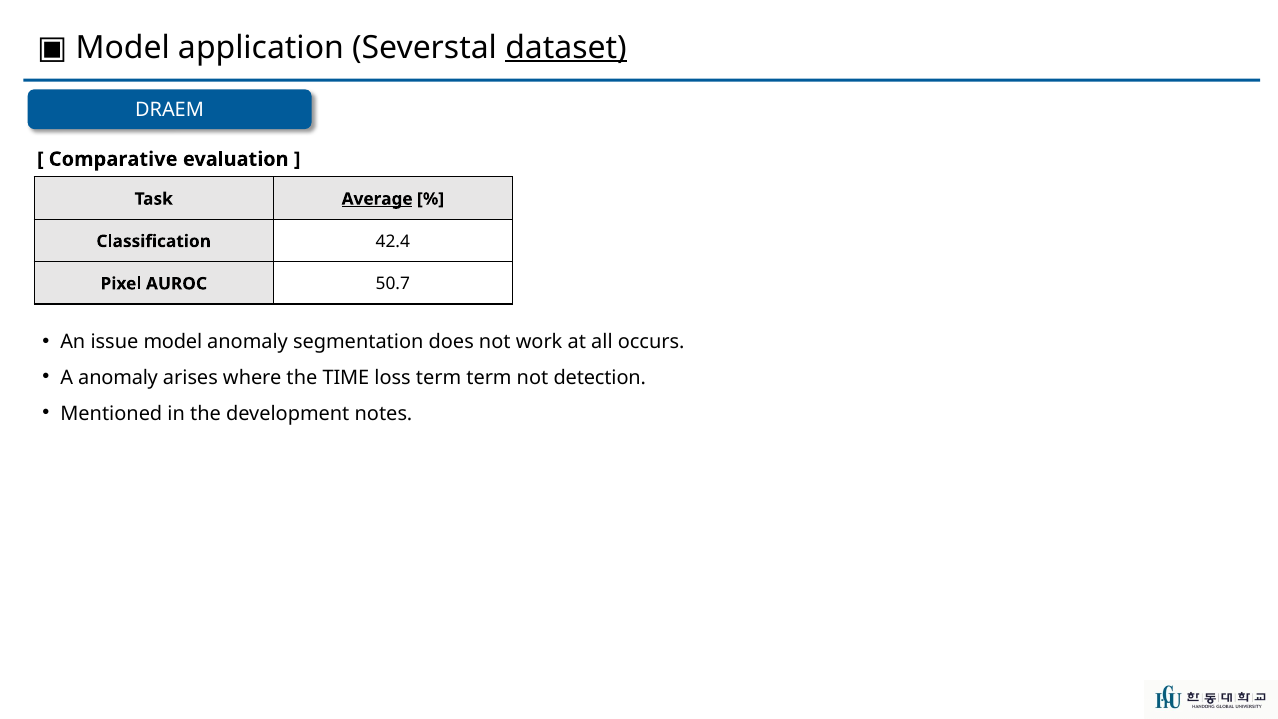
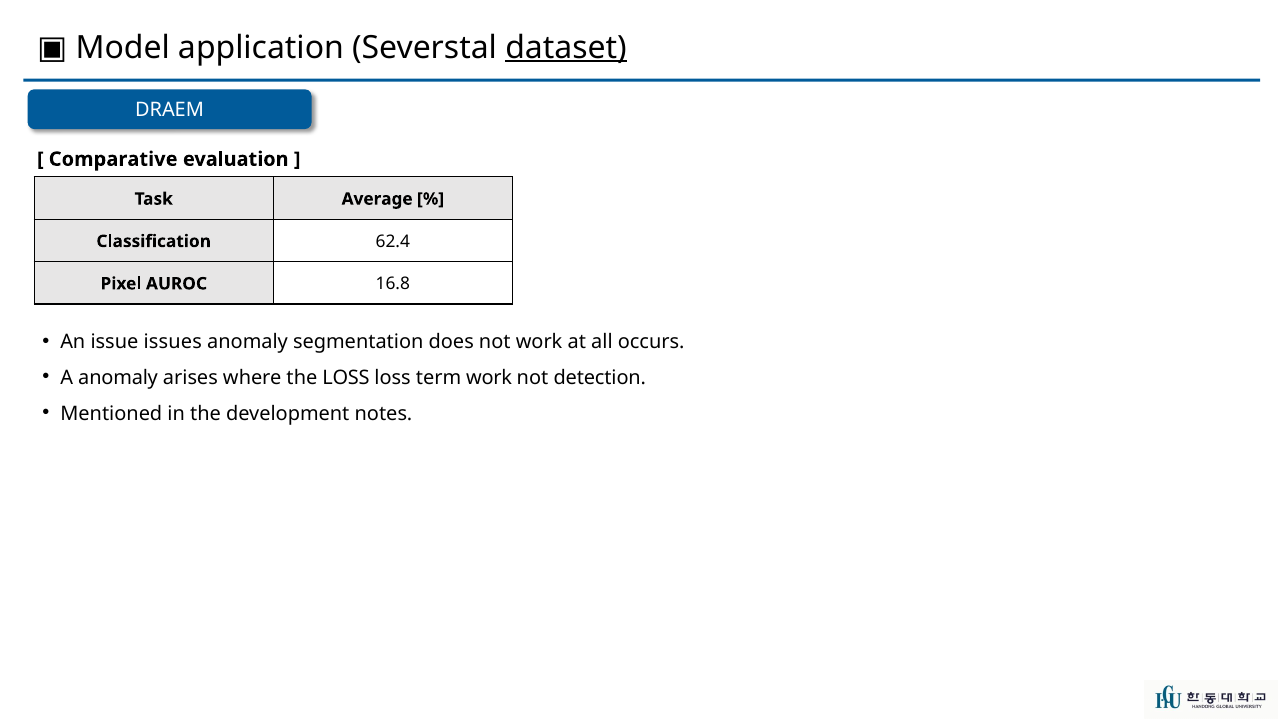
Average underline: present -> none (377, 199)
42.4: 42.4 -> 62.4 (393, 241)
50.7: 50.7 -> 16.8 (393, 284)
issue model: model -> issues (173, 342)
the TIME: TIME -> LOSS (346, 377)
term term: term -> work (489, 377)
